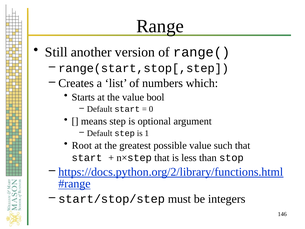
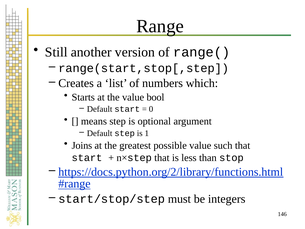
Root: Root -> Joins (82, 145)
